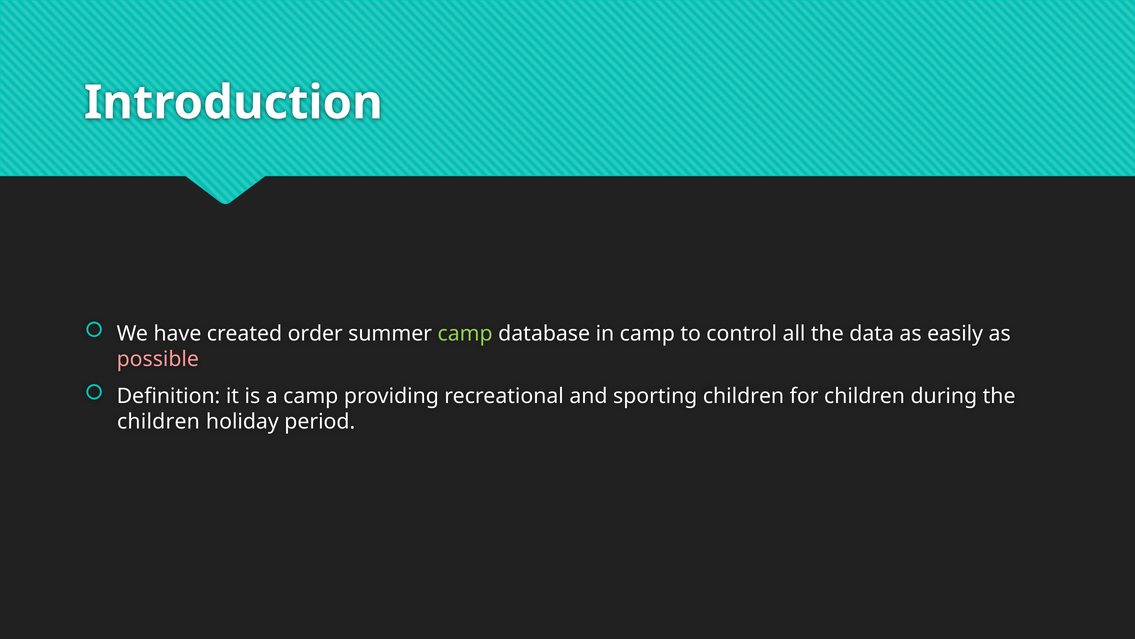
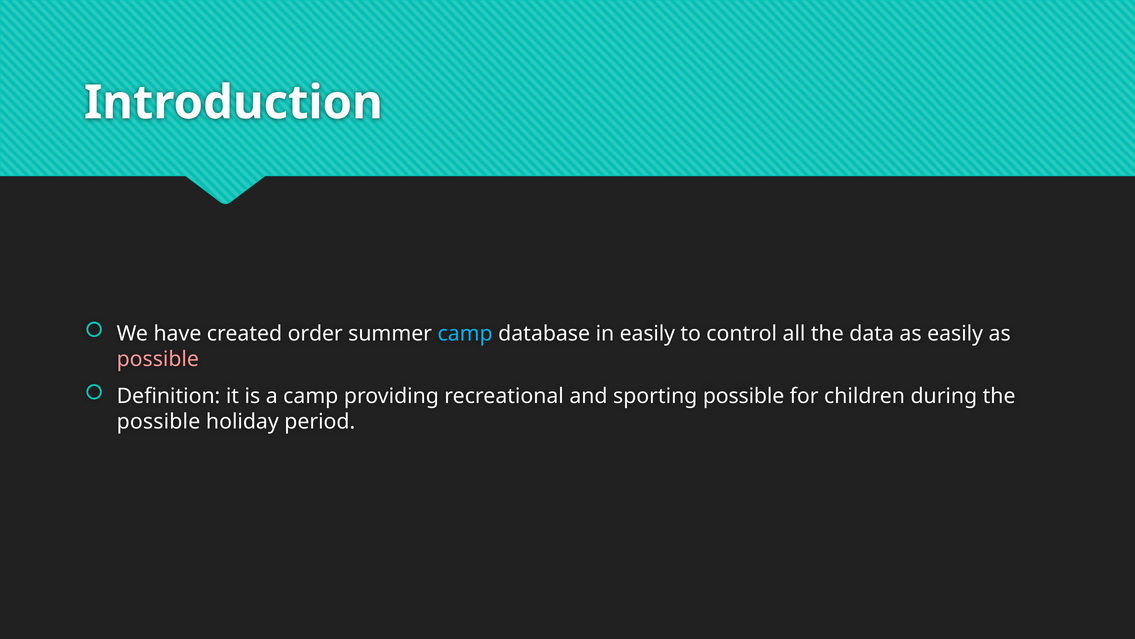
camp colour: light green -> light blue (465, 334)
in camp: camp -> easily (647, 334)
sporting children: children -> possible (744, 396)
children: children -> possible (158, 422)
